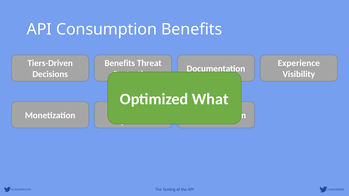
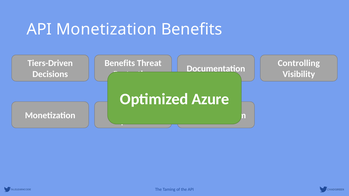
API Consumption: Consumption -> Monetization (106, 29)
Experience: Experience -> Controlling (299, 63)
What: What -> Azure (210, 99)
